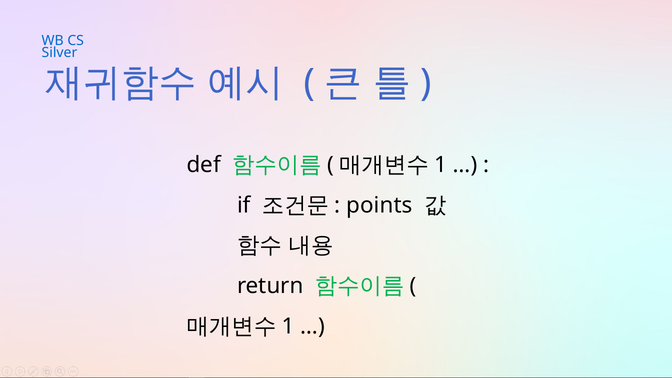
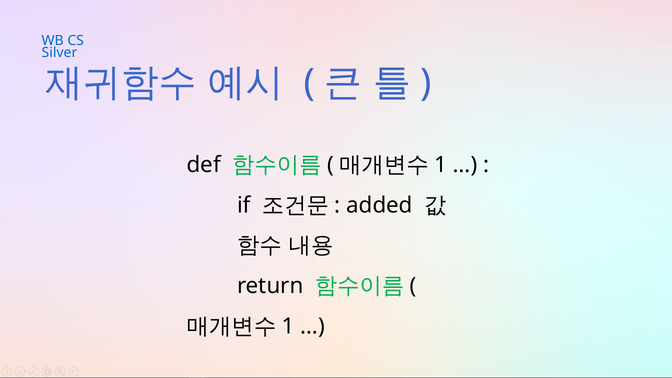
points: points -> added (379, 205)
